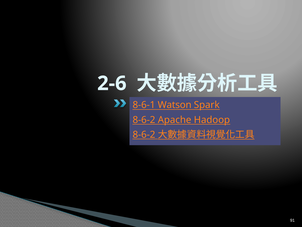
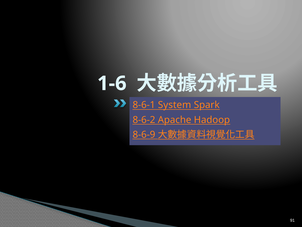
2-6: 2-6 -> 1-6 (112, 83)
Watson: Watson -> System (175, 105)
8-6-2: 8-6-2 -> 8-6-9 (144, 134)
